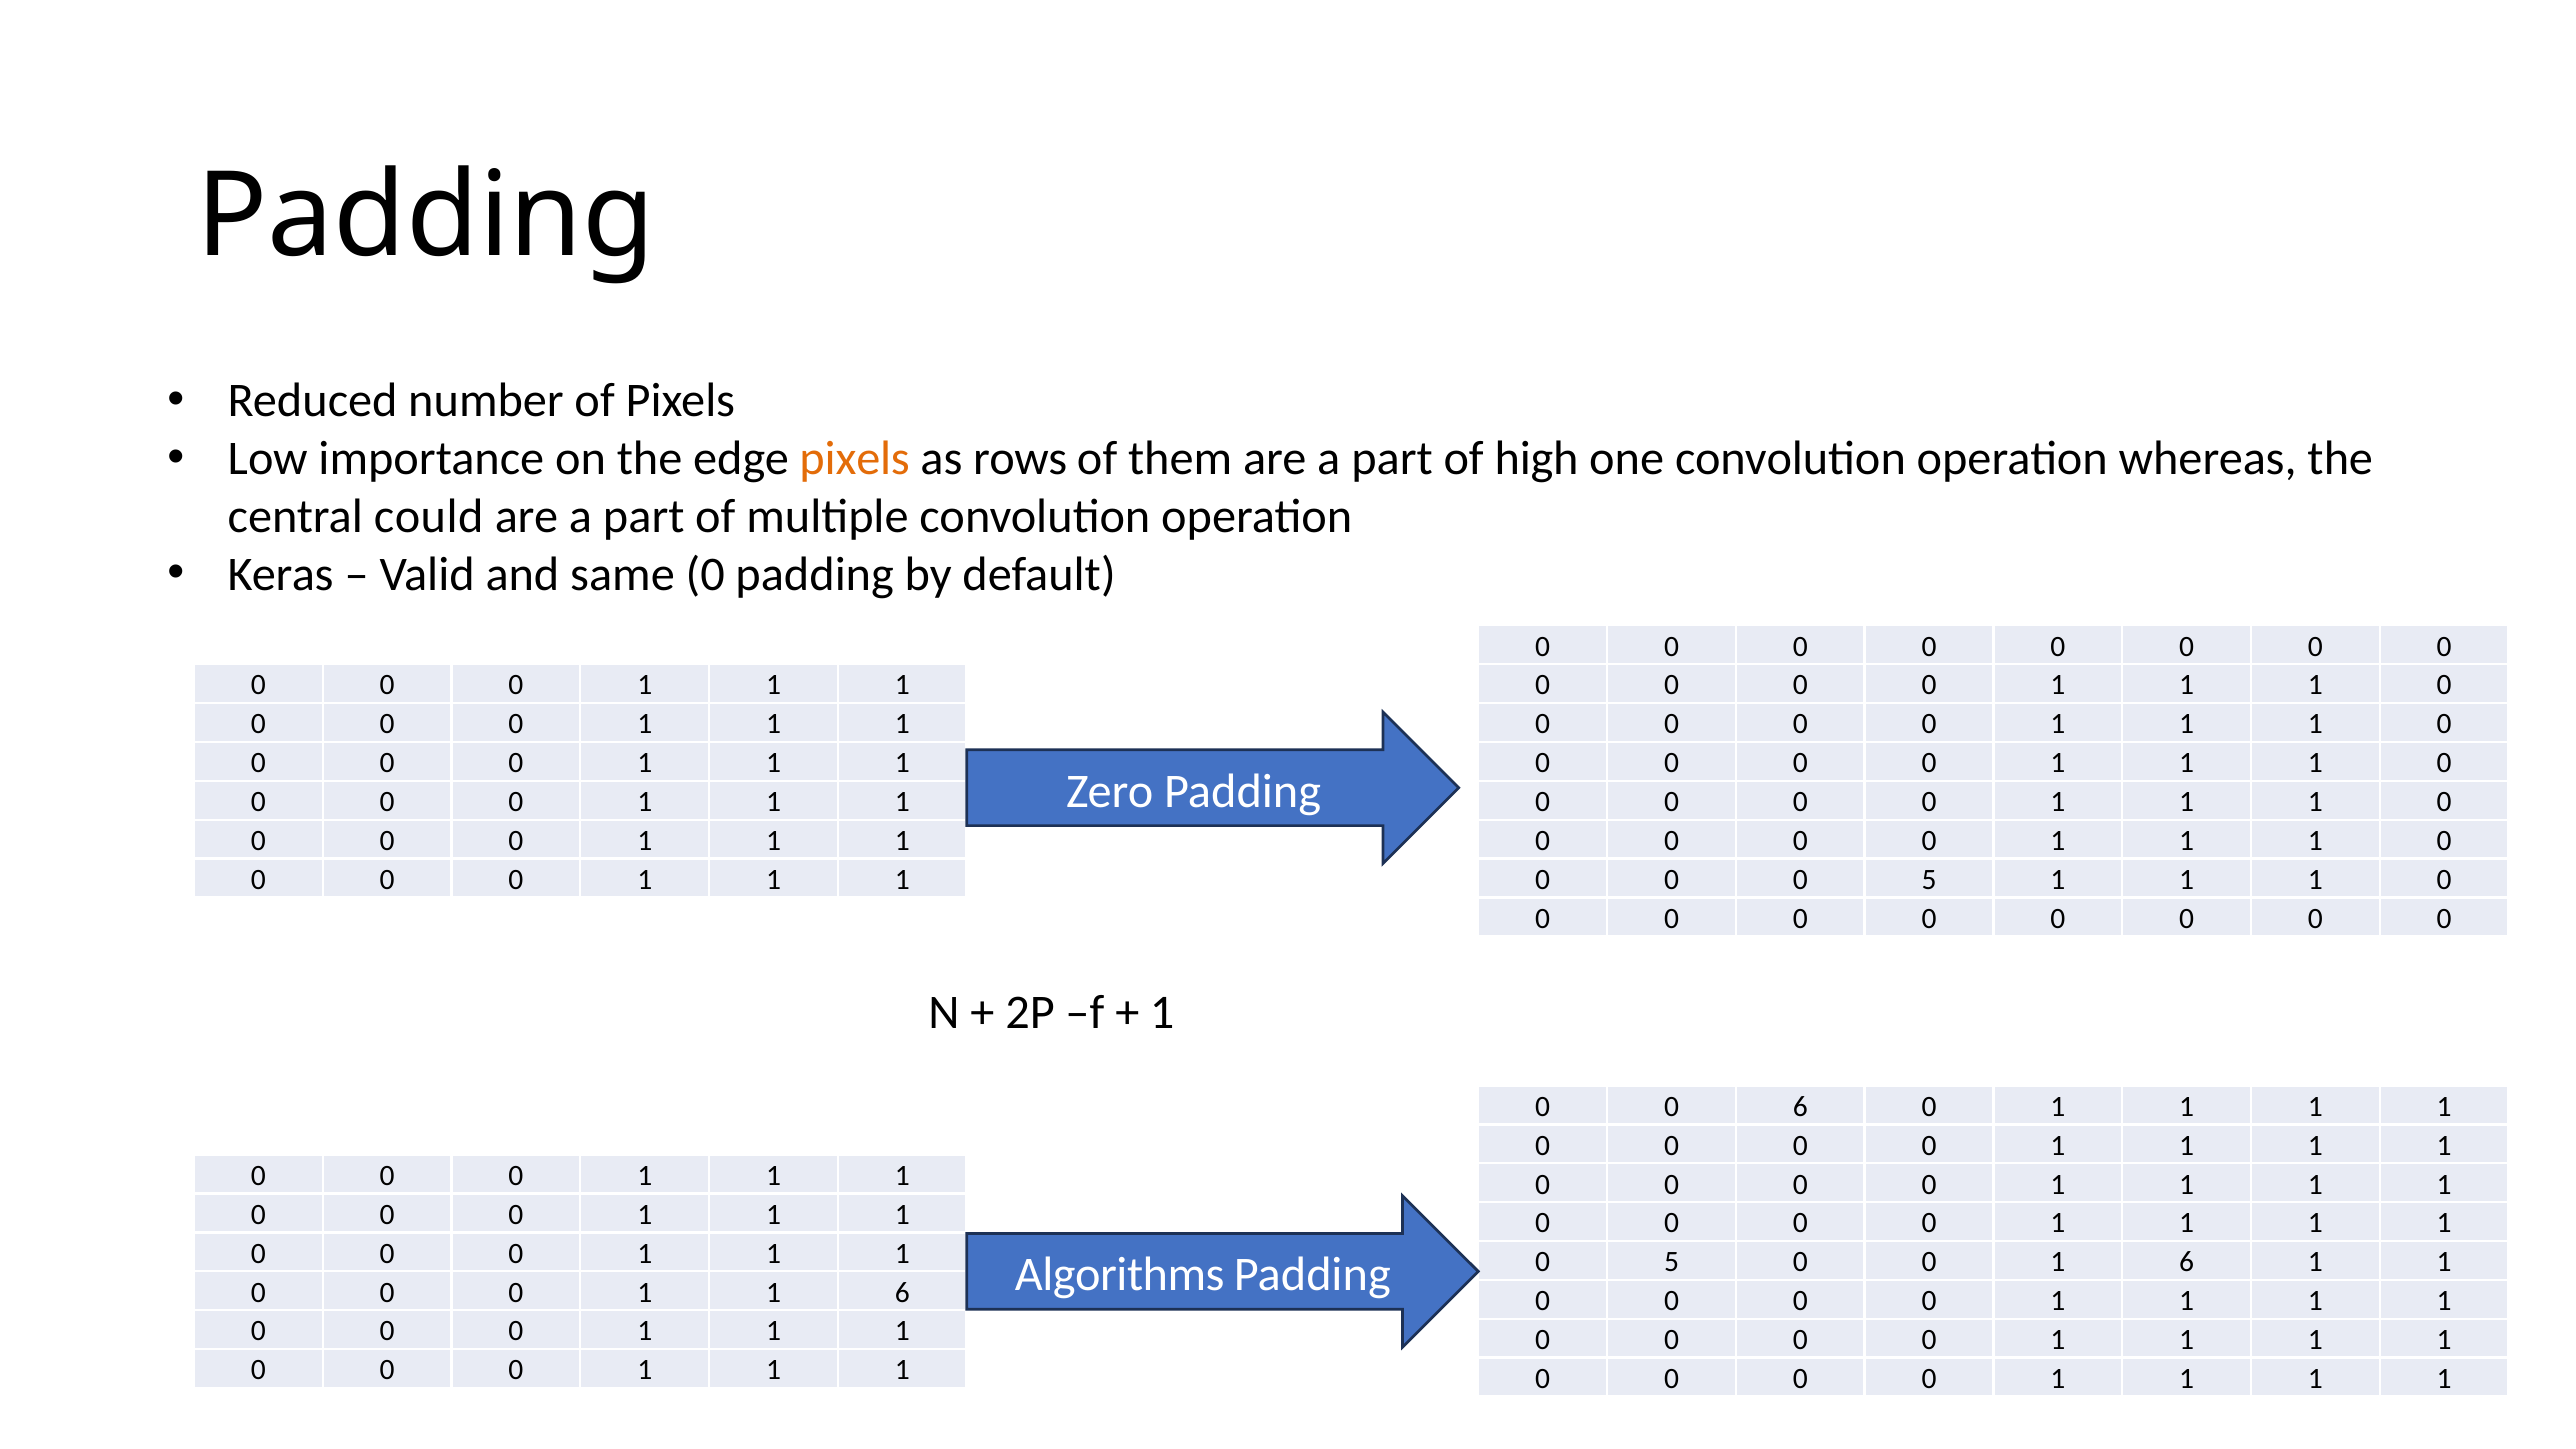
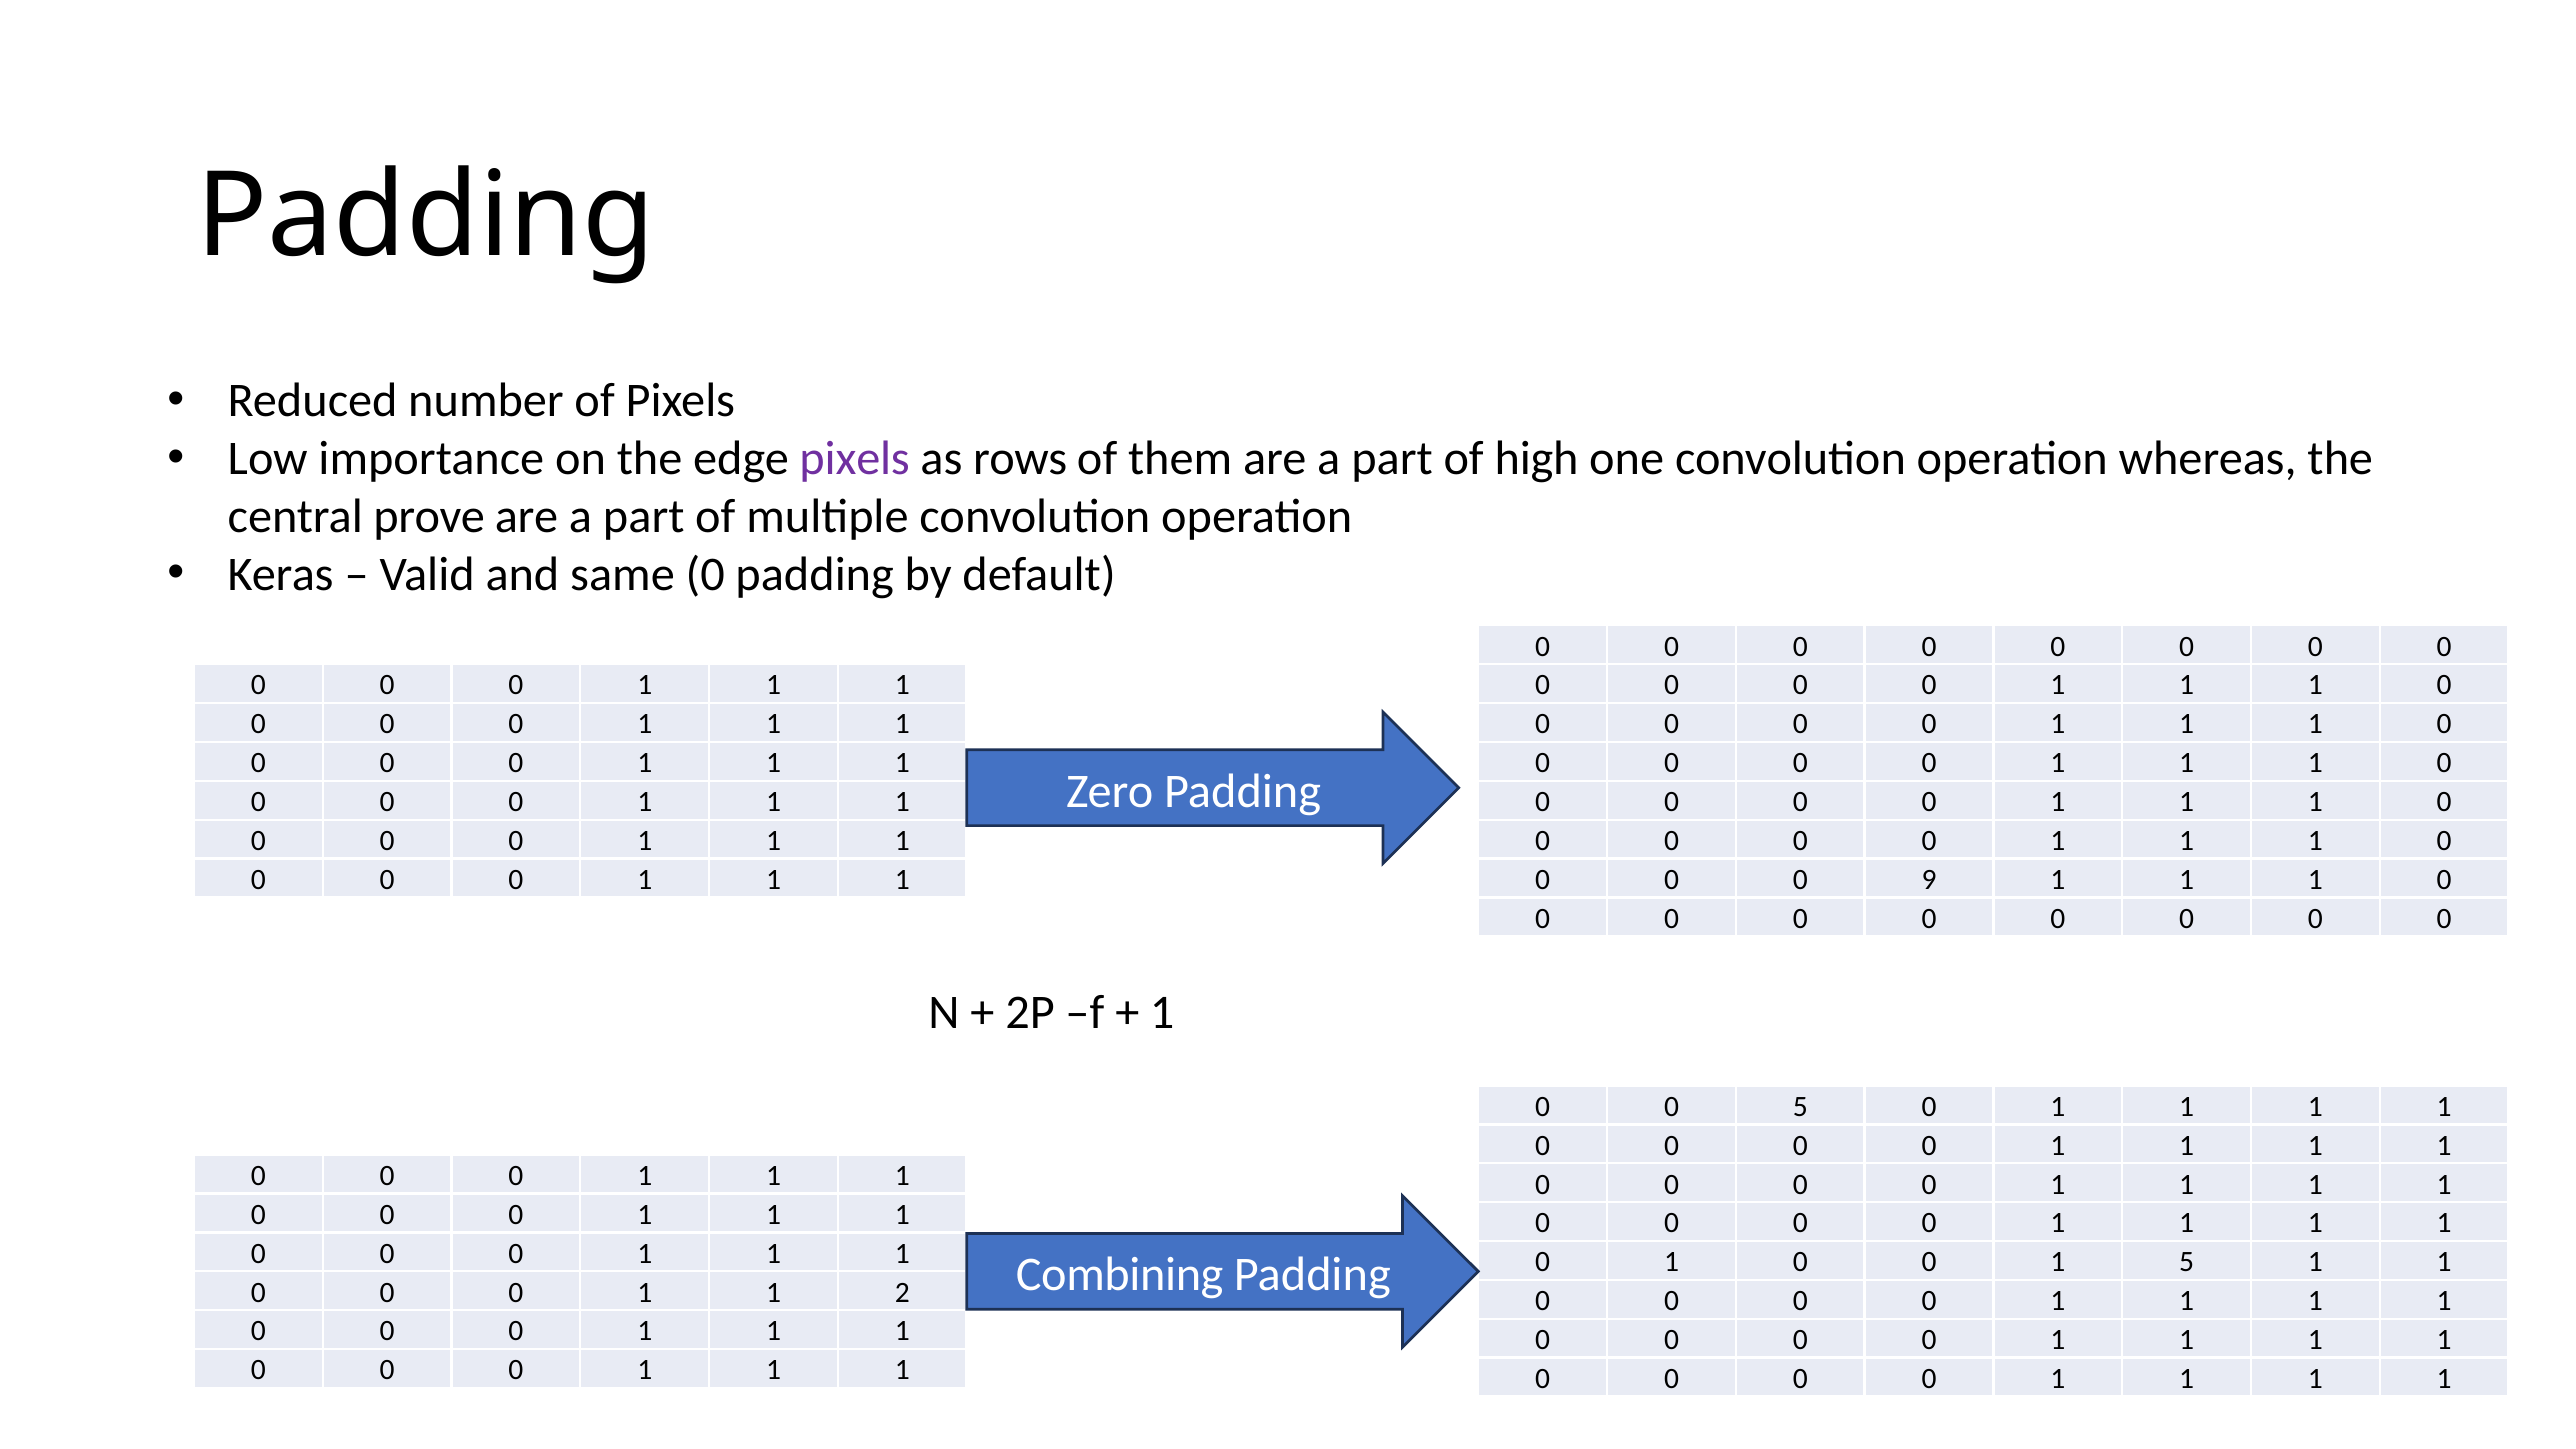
pixels colour: orange -> purple (855, 459)
could: could -> prove (429, 517)
0 0 5: 5 -> 9 (1929, 880)
0 6: 6 -> 5 (1800, 1107)
5: 5 -> 1 (1671, 1262)
0 1 6: 6 -> 5 (2187, 1262)
Algorithms: Algorithms -> Combining (1120, 1275)
1 1 6: 6 -> 2 (902, 1292)
